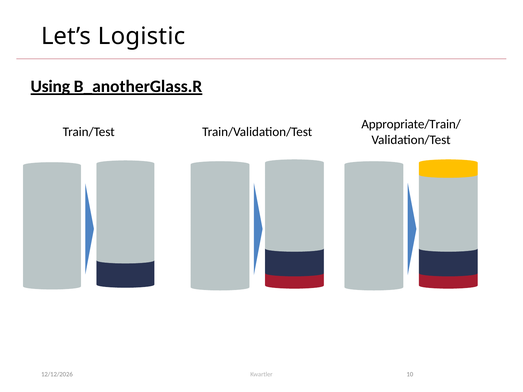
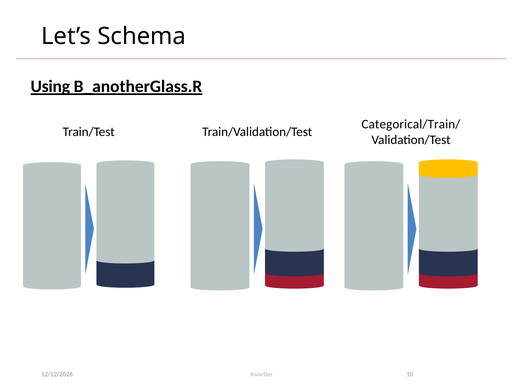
Logistic: Logistic -> Schema (142, 36)
Appropriate/Train/: Appropriate/Train/ -> Categorical/Train/ (411, 124)
